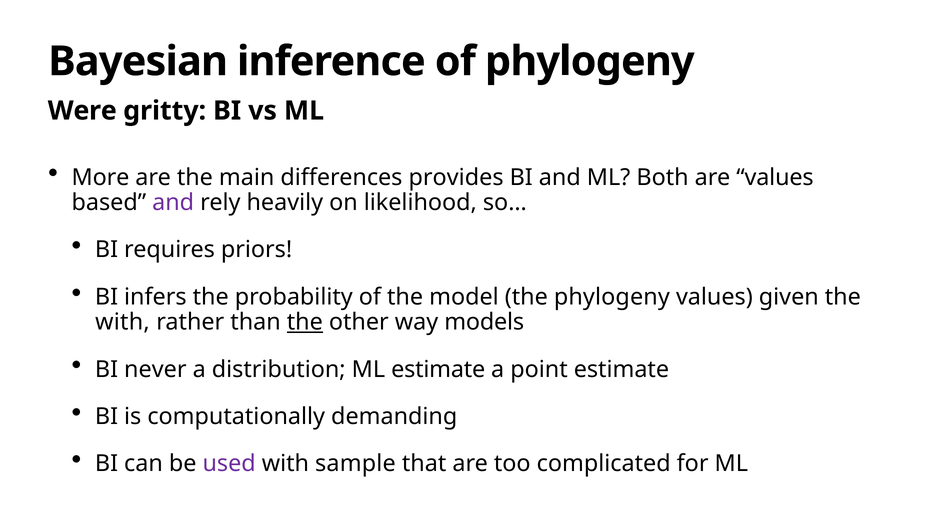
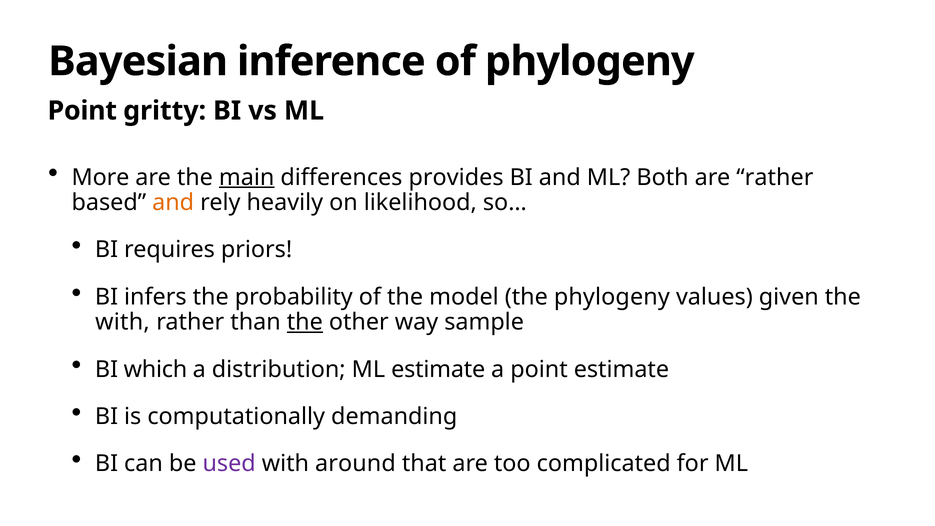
Were: Were -> Point (82, 111)
main underline: none -> present (247, 177)
are values: values -> rather (775, 177)
and colour: purple -> orange (173, 203)
models: models -> sample (484, 322)
never: never -> which (155, 369)
sample: sample -> around (355, 464)
